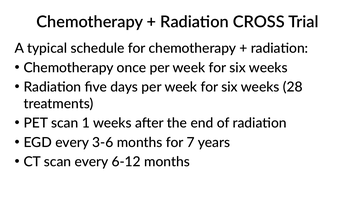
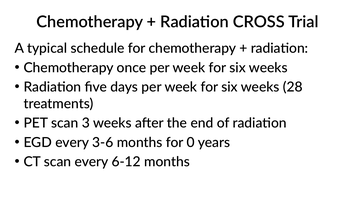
1: 1 -> 3 (86, 123)
7: 7 -> 0 (191, 143)
